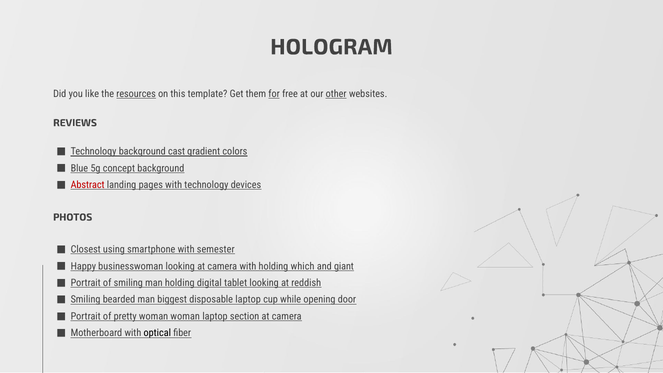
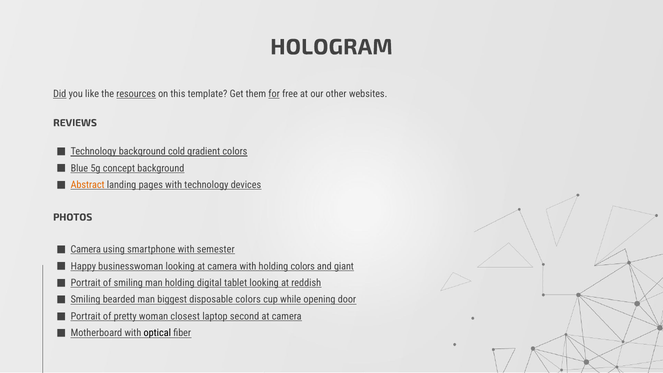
Did underline: none -> present (60, 94)
other underline: present -> none (336, 94)
cast: cast -> cold (177, 152)
Abstract colour: red -> orange (88, 185)
Closest: Closest -> Camera (86, 249)
holding which: which -> colors (303, 266)
disposable laptop: laptop -> colors (248, 300)
woman woman: woman -> closest (185, 316)
section: section -> second (245, 316)
